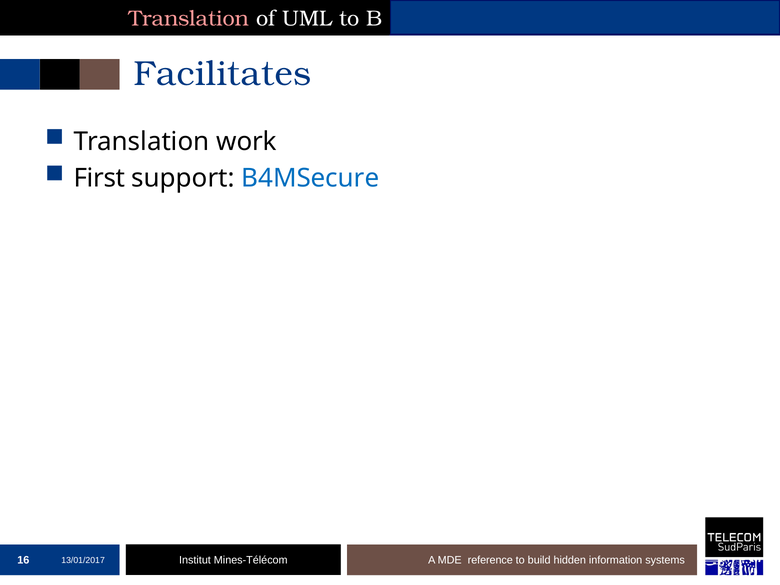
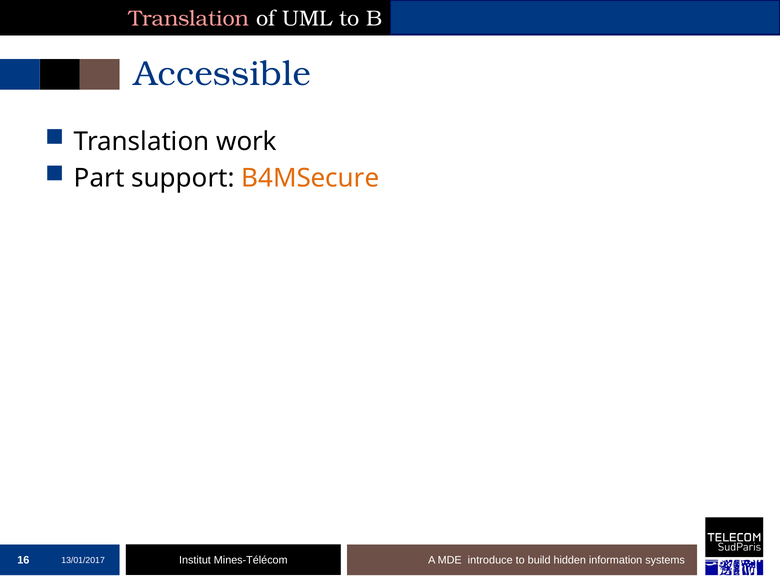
Facilitates: Facilitates -> Accessible (222, 74)
First: First -> Part (99, 178)
B4MSecure colour: blue -> orange (310, 178)
reference: reference -> introduce (490, 560)
